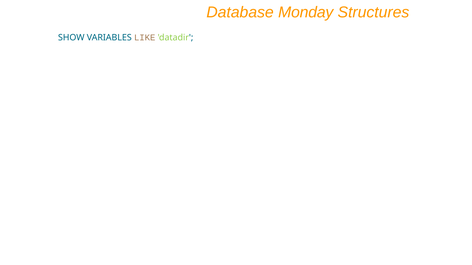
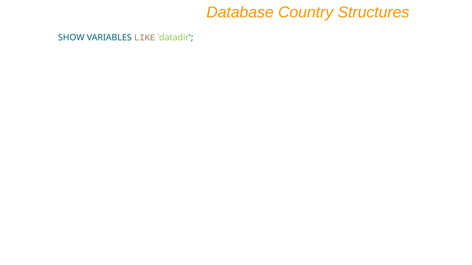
Monday: Monday -> Country (306, 12)
